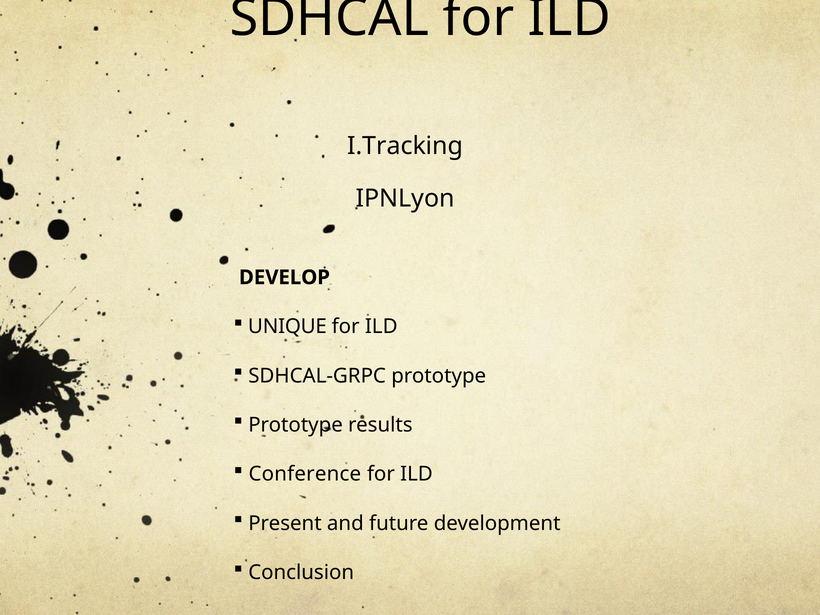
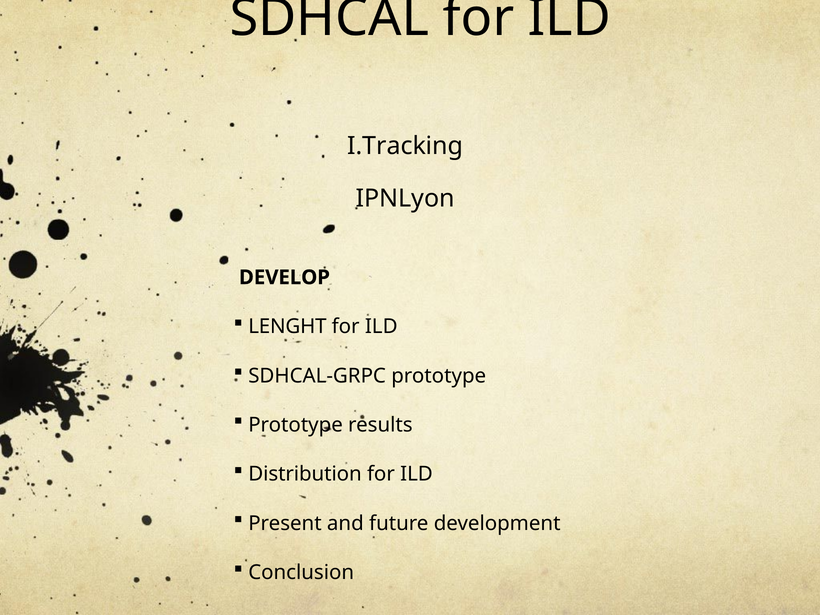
UNIQUE: UNIQUE -> LENGHT (287, 327)
Conference: Conference -> Distribution (305, 474)
